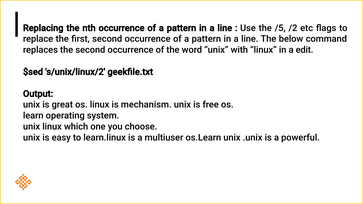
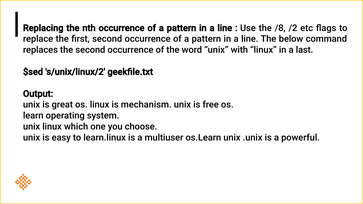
/5: /5 -> /8 (280, 28)
edit: edit -> last (305, 50)
